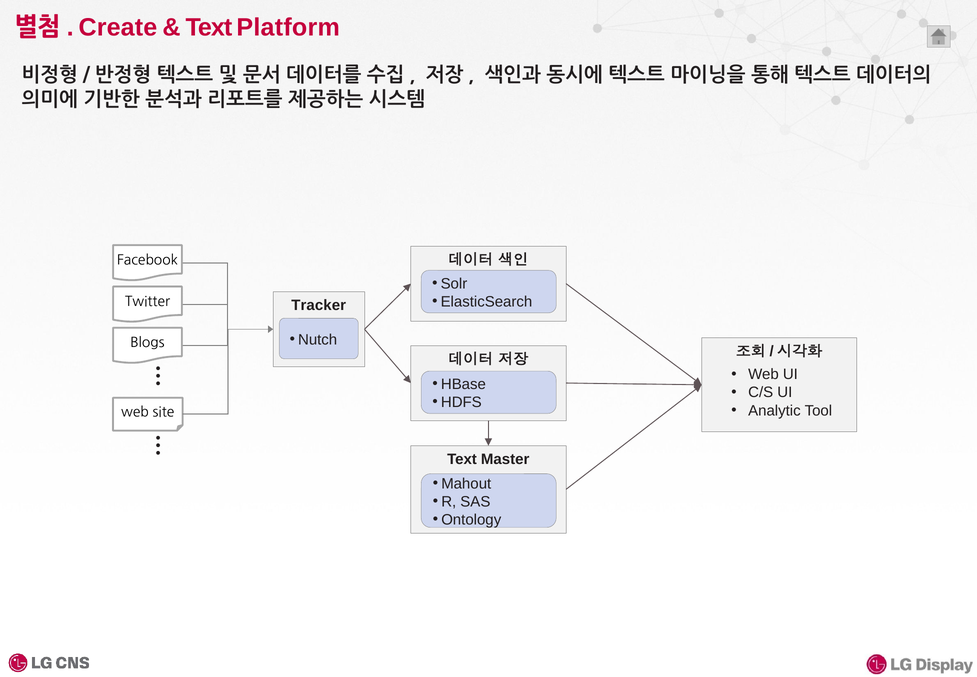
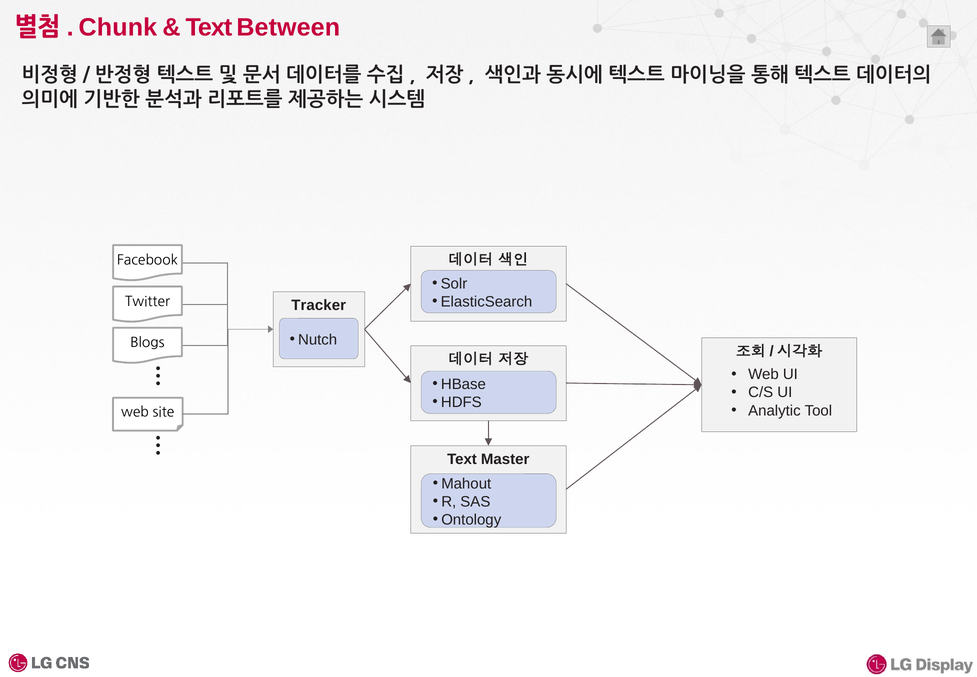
Create: Create -> Chunk (118, 27)
Platform: Platform -> Between (288, 27)
